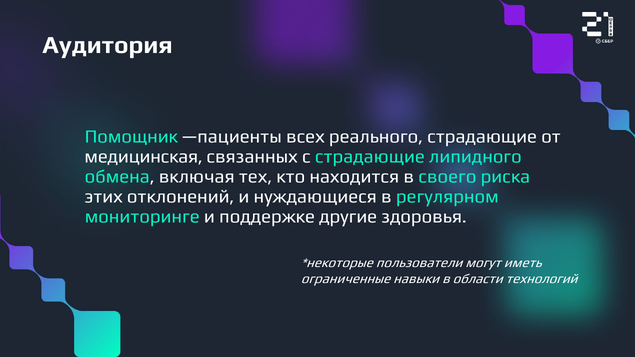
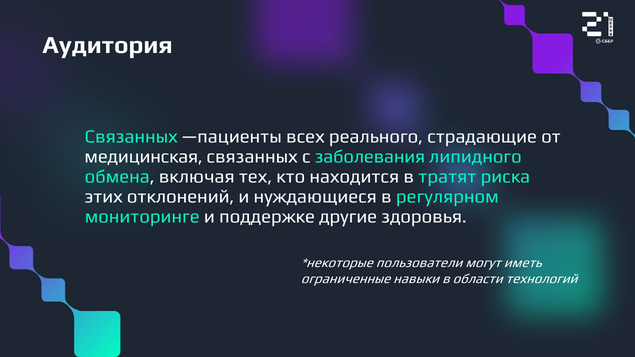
Помощник: Помощник -> Связанных (131, 137)
с страдающие: страдающие -> заболевания (370, 157)
своего: своего -> тратят (447, 177)
